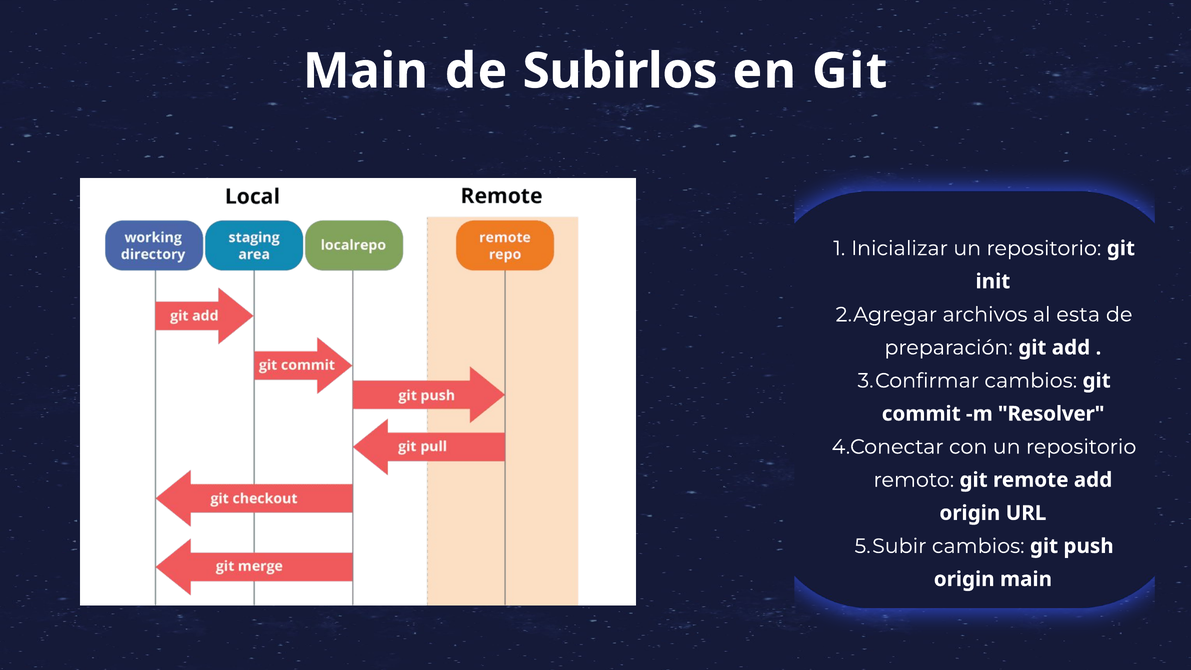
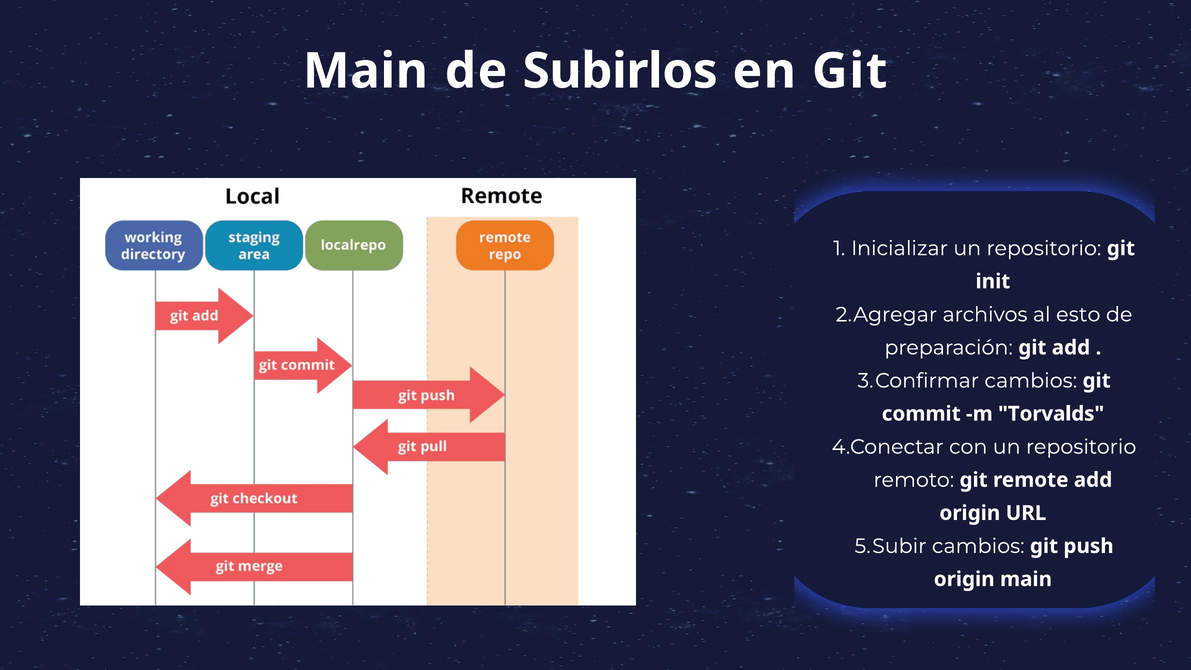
esta: esta -> esto (1078, 315)
Resolver: Resolver -> Torvalds (1051, 414)
